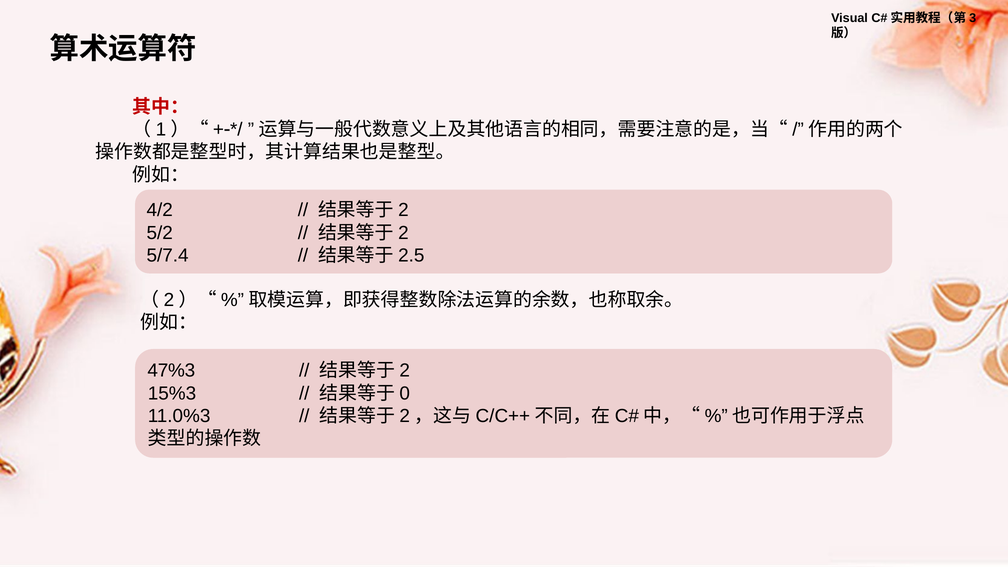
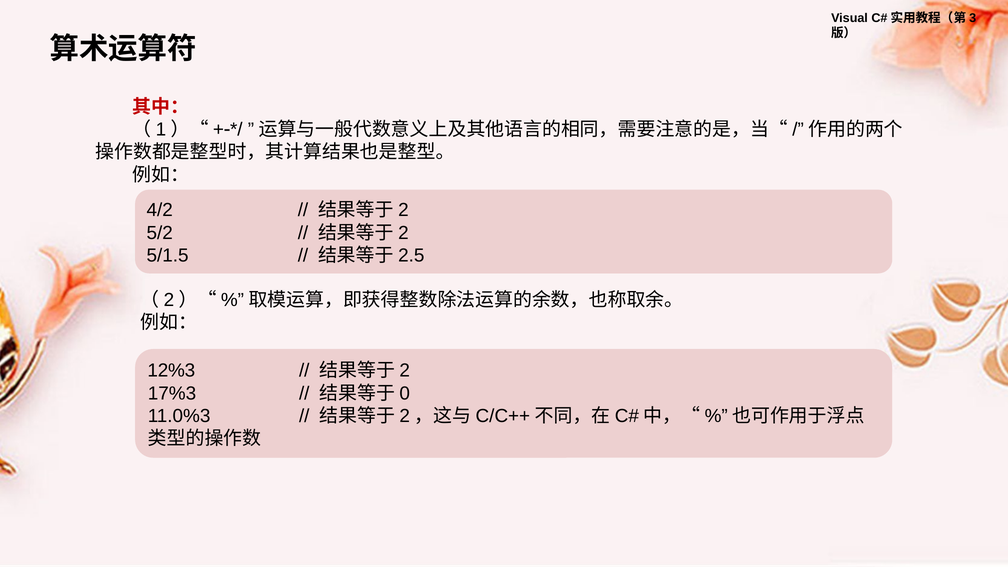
5/7.4: 5/7.4 -> 5/1.5 (168, 256)
47%3: 47%3 -> 12%3 (171, 371)
15%3: 15%3 -> 17%3 (172, 393)
